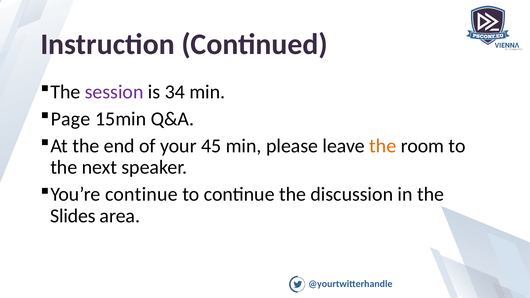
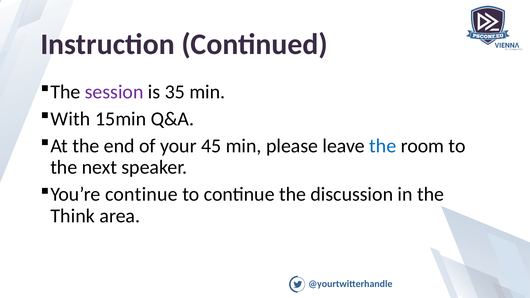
34: 34 -> 35 (175, 92)
Page: Page -> With (70, 119)
the colour: orange -> blue (383, 146)
Slides: Slides -> Think (73, 216)
